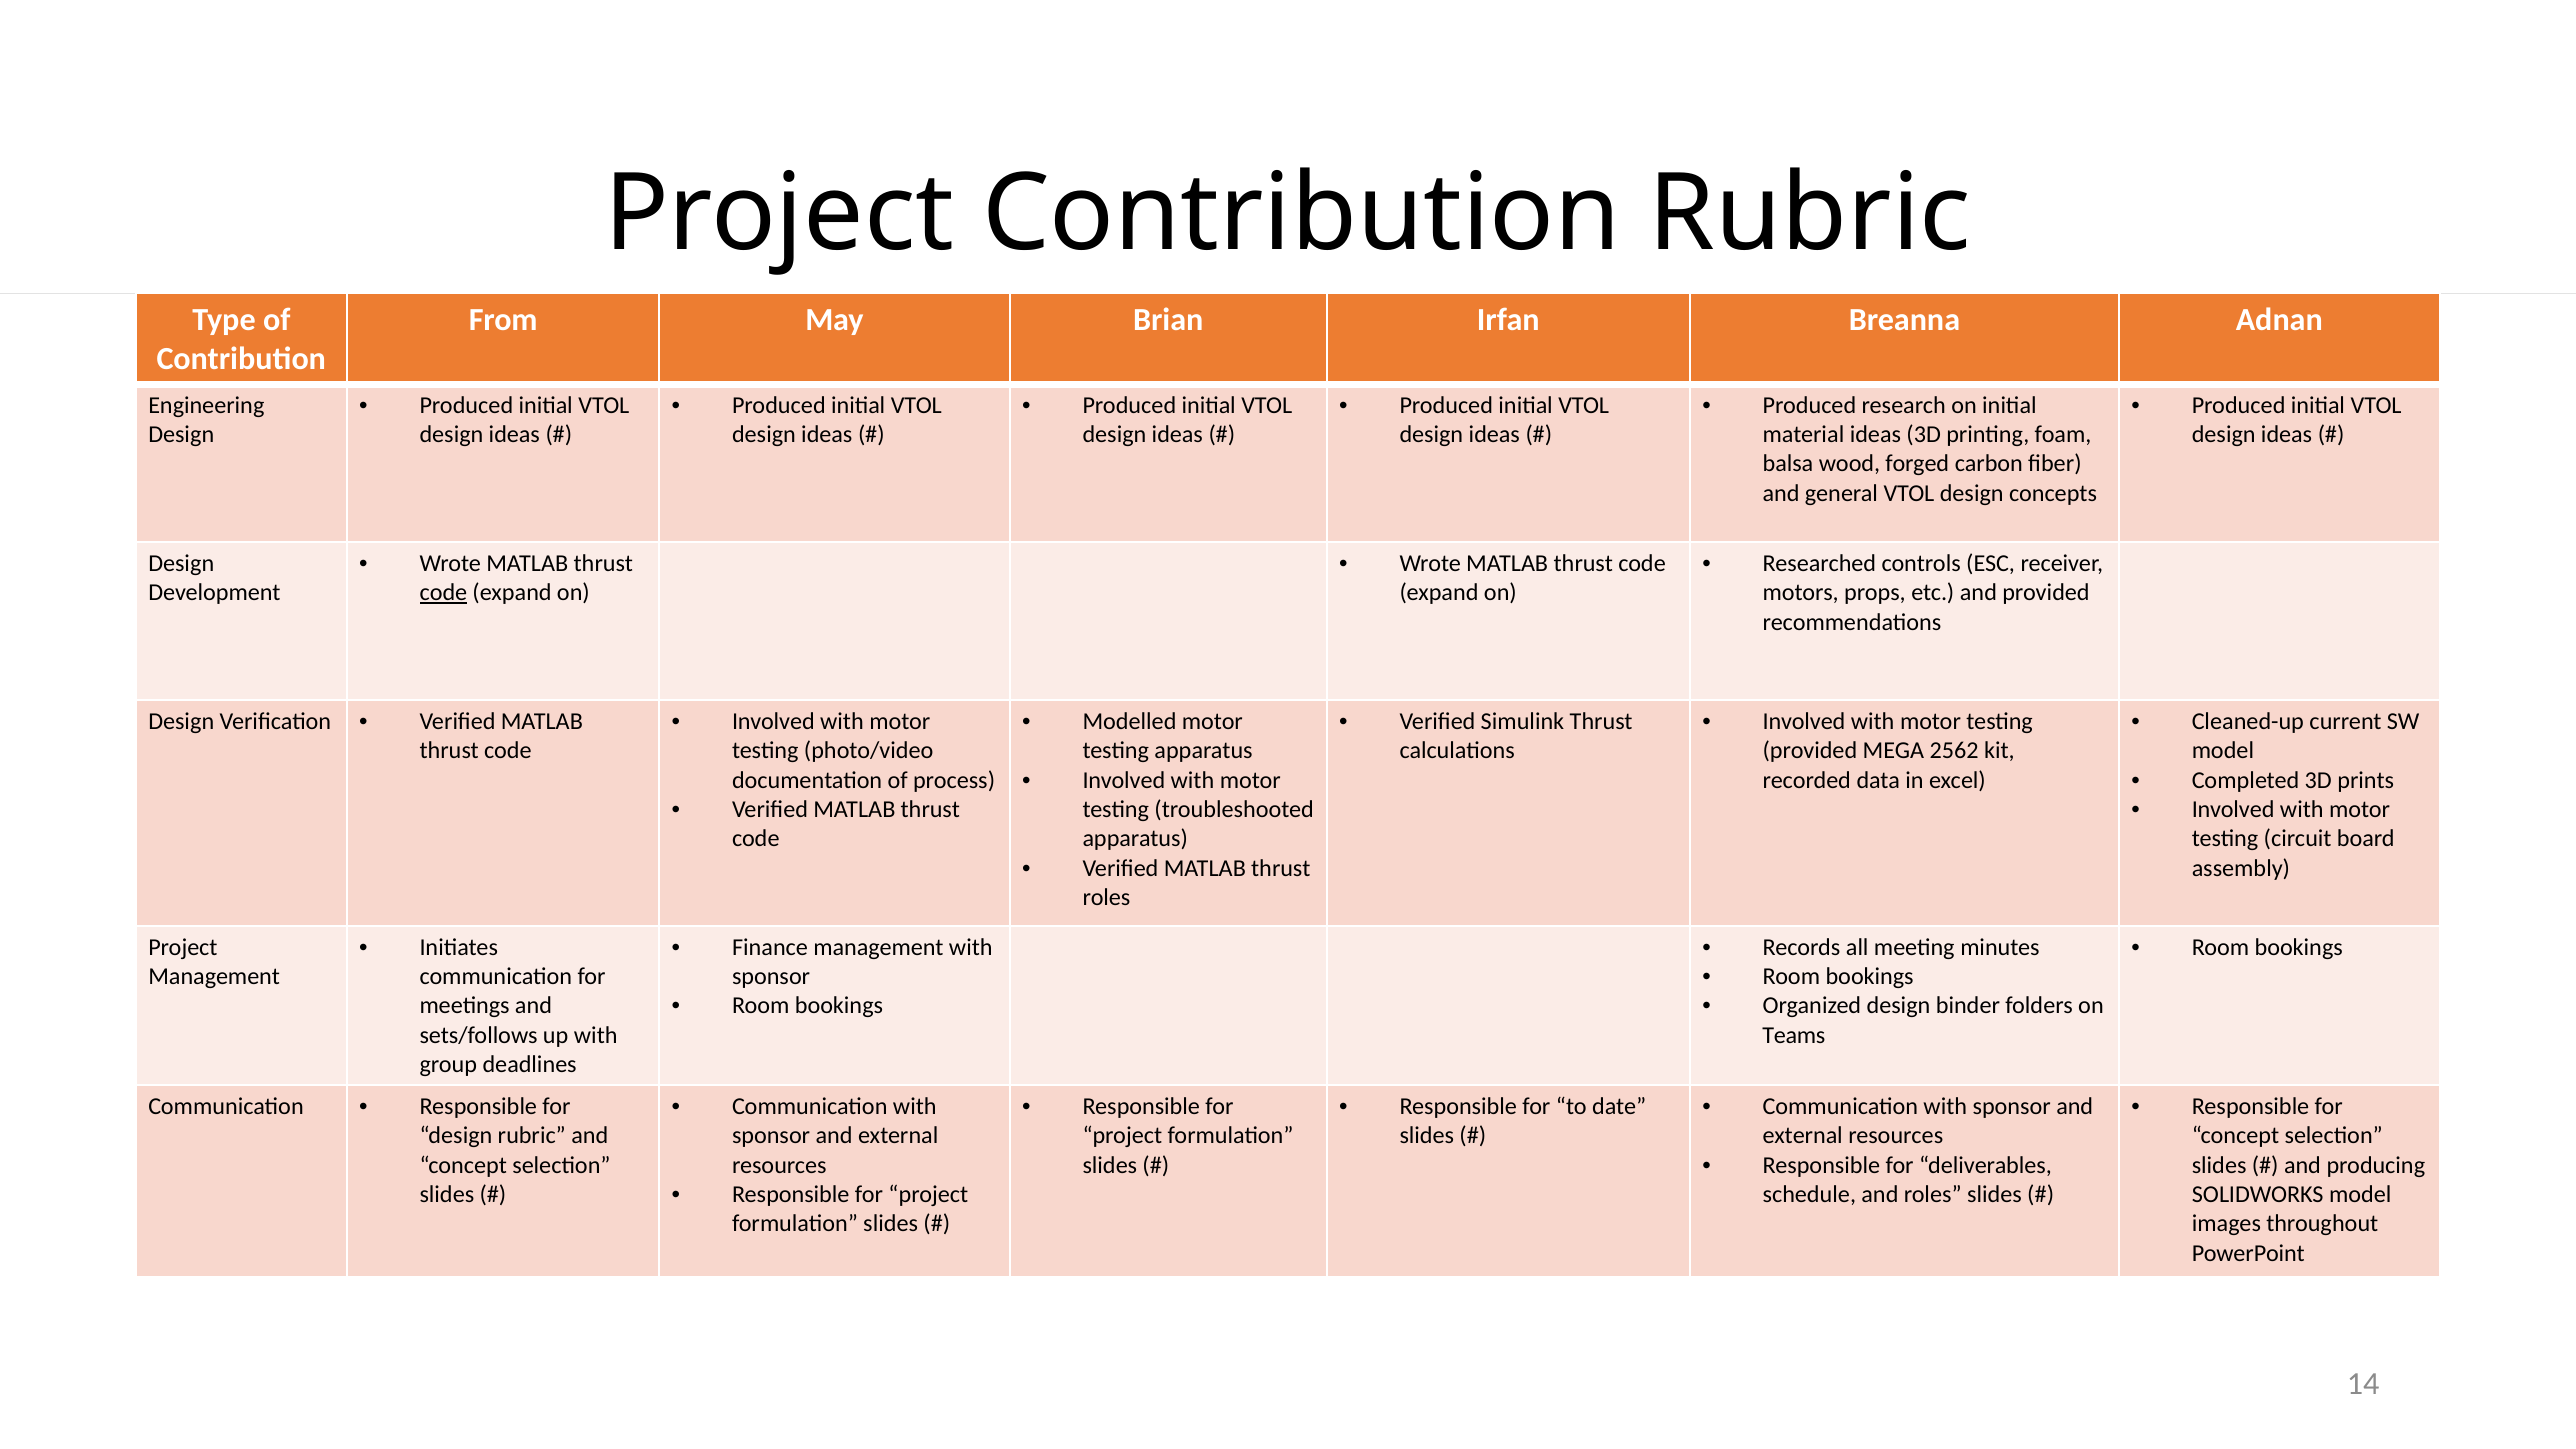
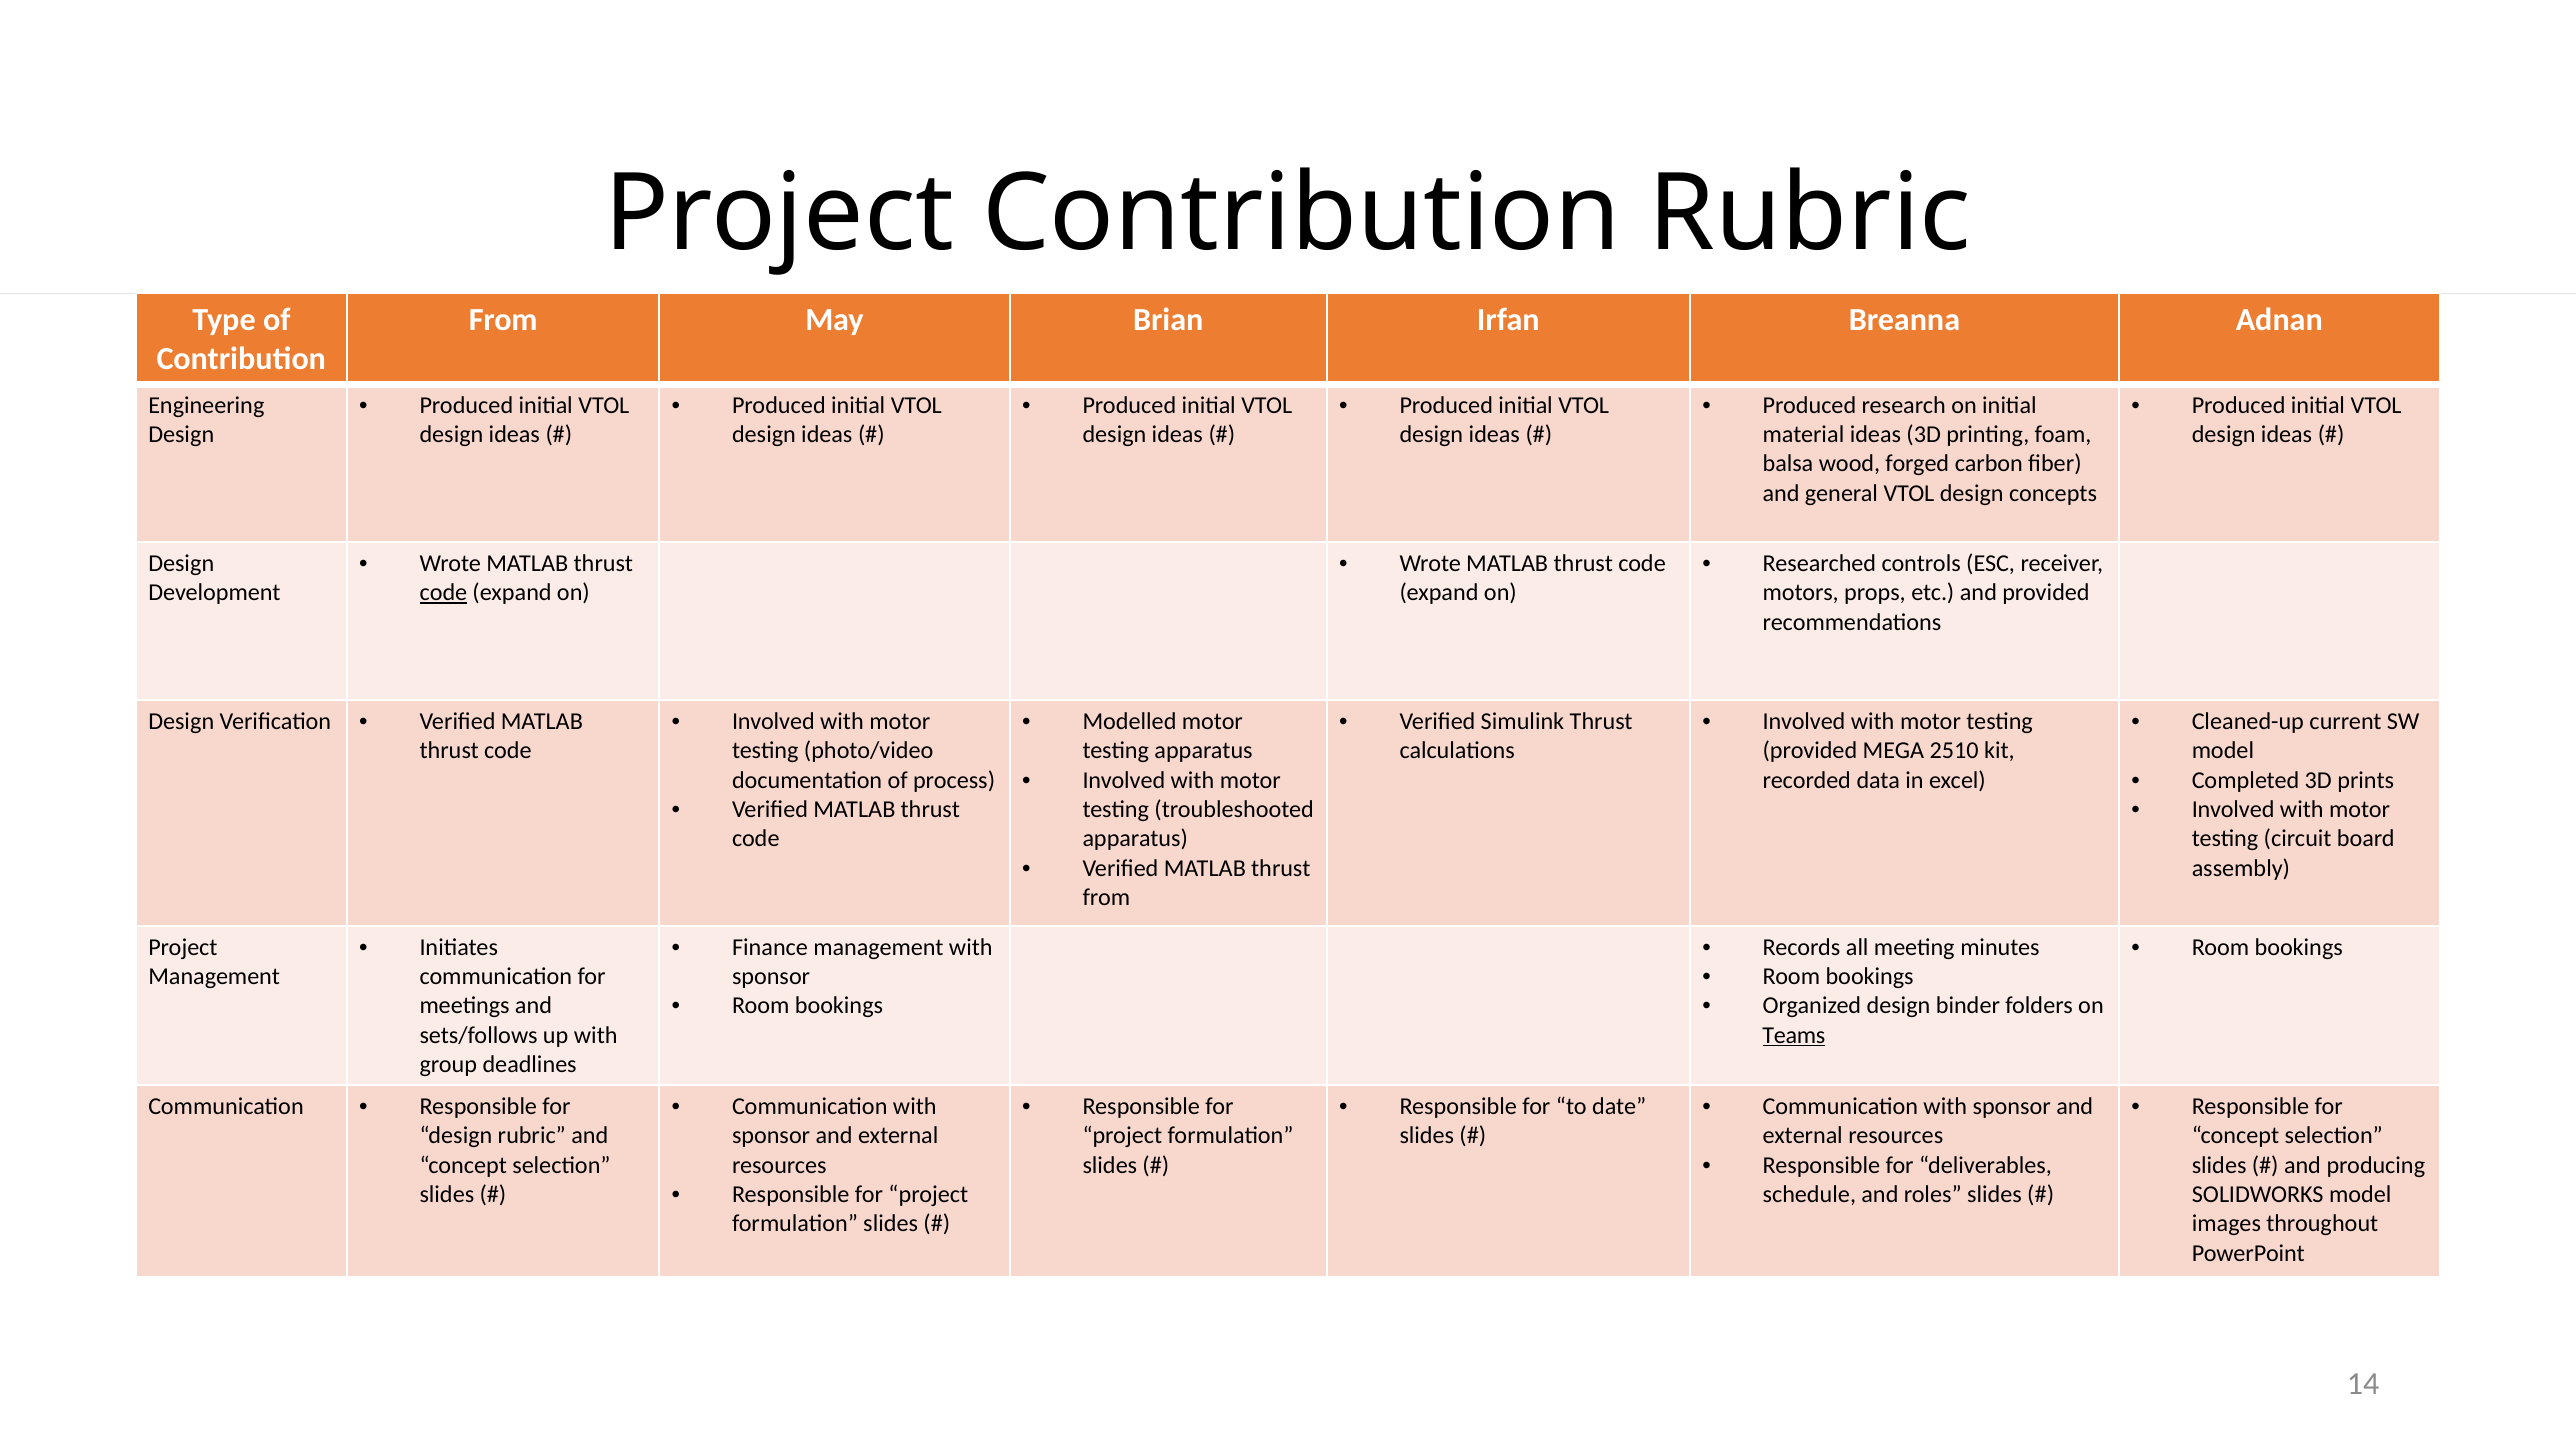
2562: 2562 -> 2510 (1954, 751)
roles: roles -> from (1106, 898)
Teams underline: none -> present (1794, 1035)
